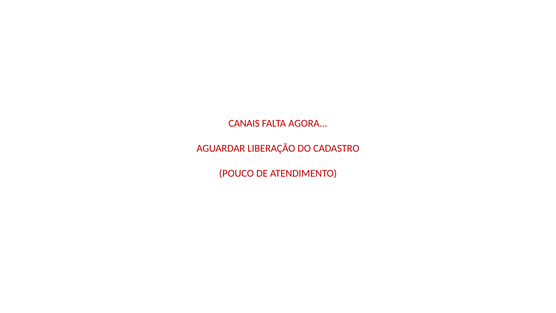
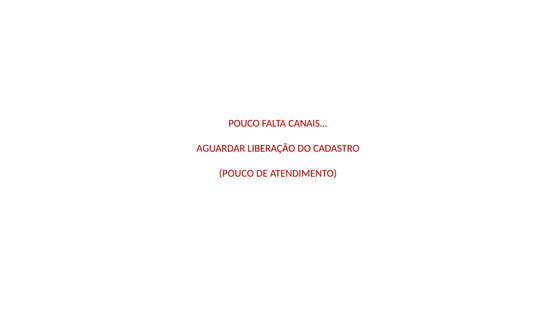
CANAIS: CANAIS -> POUCO (244, 123)
AGORA: AGORA -> CANAIS (308, 123)
